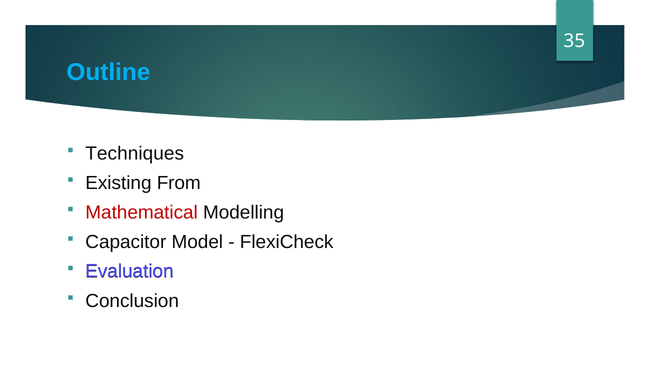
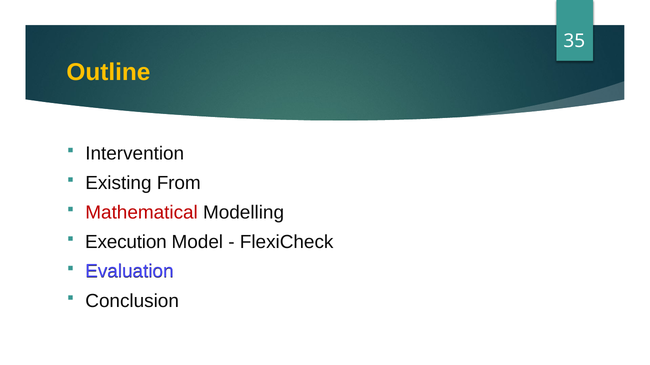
Outline colour: light blue -> yellow (108, 72)
Techniques: Techniques -> Intervention (135, 154)
Capacitor: Capacitor -> Execution (126, 242)
